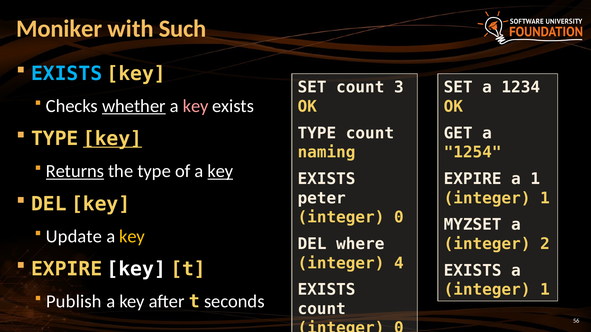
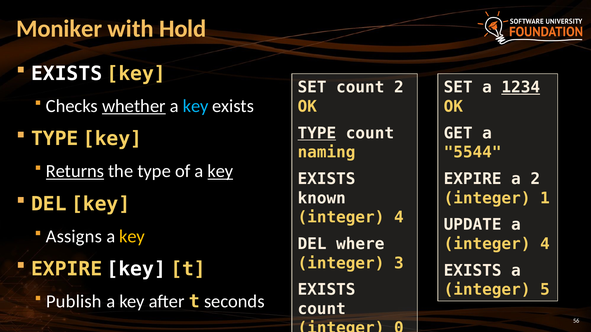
Such: Such -> Hold (183, 29)
EXISTS colour: light blue -> white (67, 74)
count 3: 3 -> 2 (399, 87)
1234 underline: none -> present (521, 87)
key colour: pink -> light blue (196, 106)
TYPE underline: none -> present (317, 133)
key underline: present -> none (113, 139)
1254: 1254 -> 5544 (473, 153)
a 1: 1 -> 2 (535, 179)
peter: peter -> known (322, 198)
0: 0 -> 4 (399, 218)
MYZSET: MYZSET -> UPDATE (473, 225)
Update: Update -> Assigns (74, 237)
2: 2 -> 4 (545, 244)
4: 4 -> 3 (399, 263)
1: 1 -> 5 (545, 290)
